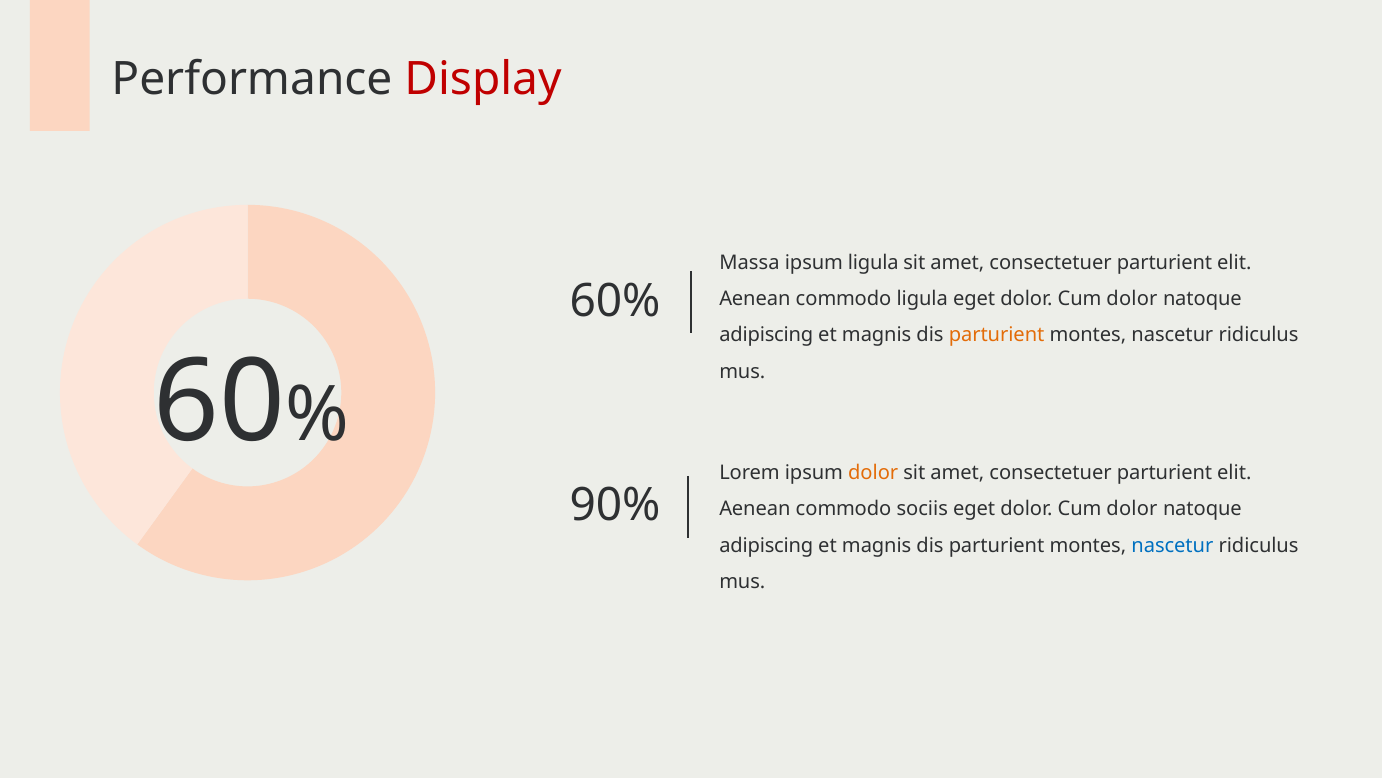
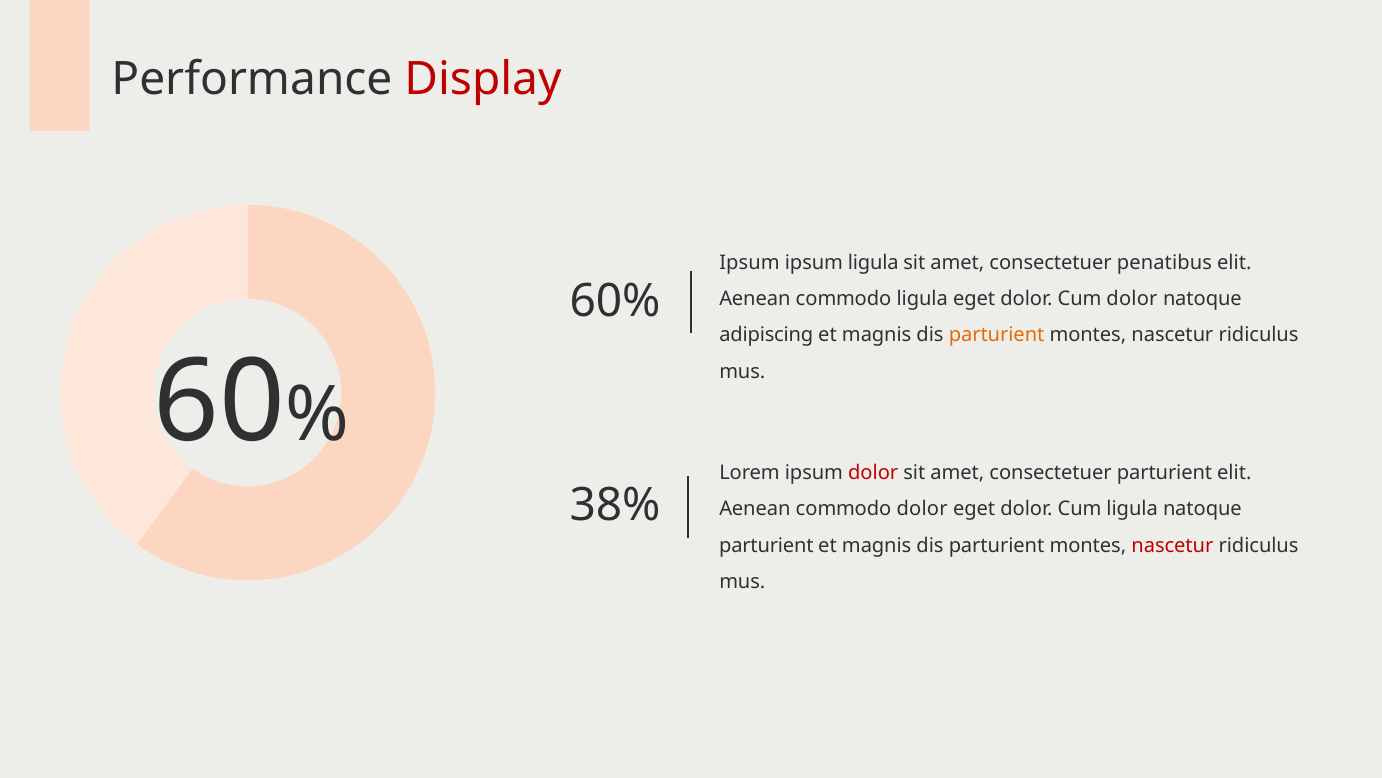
Massa: Massa -> Ipsum (749, 262)
parturient: parturient -> penatibus (1164, 262)
dolor colour: orange -> red (873, 473)
90%: 90% -> 38% (615, 505)
commodo sociis: sociis -> dolor (922, 509)
dolor: dolor -> ligula (1132, 509)
adipiscing: adipiscing -> parturient (766, 545)
nascetur colour: blue -> red (1172, 545)
